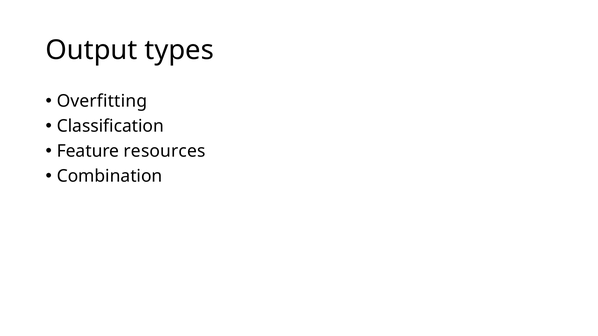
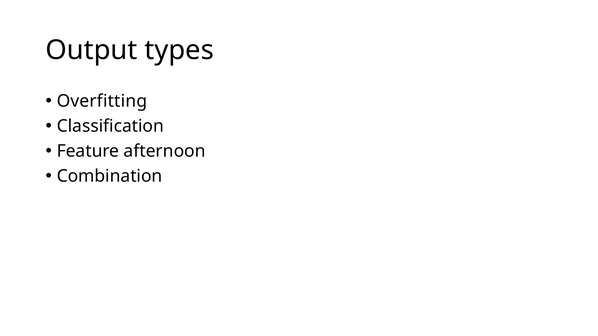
resources: resources -> afternoon (165, 151)
